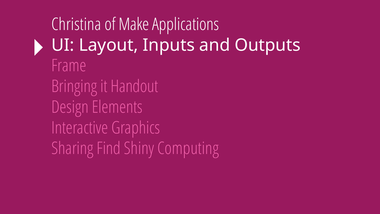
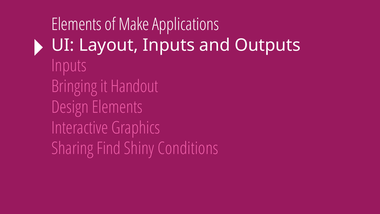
Christina: Christina -> Elements (76, 24)
Frame: Frame -> Inputs (69, 66)
Computing: Computing -> Conditions (188, 148)
